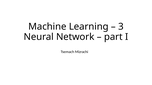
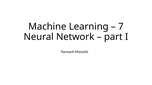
3: 3 -> 7 (121, 27)
